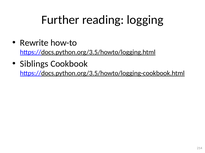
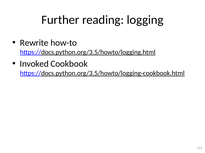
Siblings: Siblings -> Invoked (34, 64)
